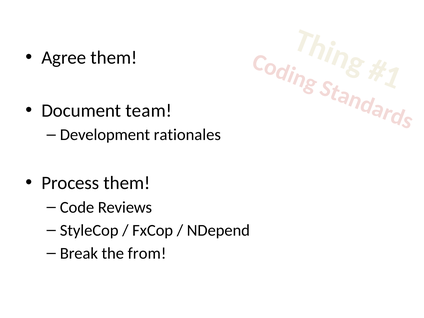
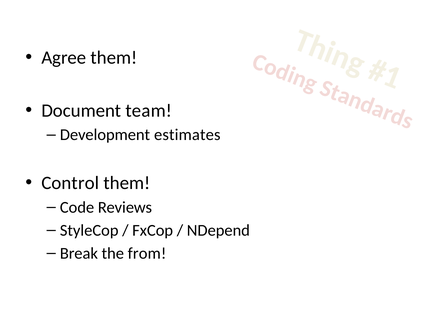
rationales: rationales -> estimates (187, 135)
Process: Process -> Control (70, 183)
